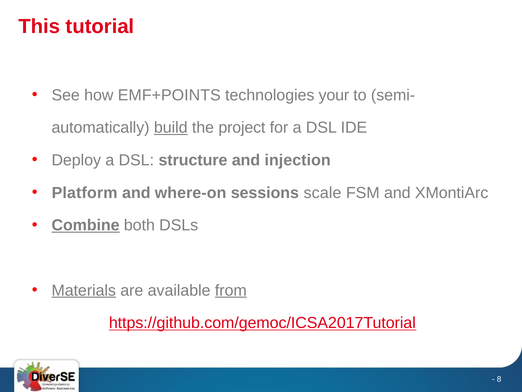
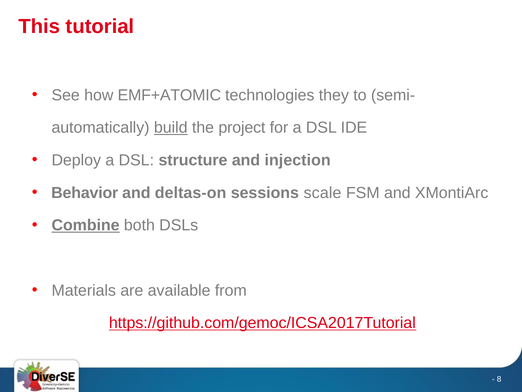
EMF+POINTS: EMF+POINTS -> EMF+ATOMIC (169, 95)
your: your -> they (334, 95)
Platform: Platform -> Behavior (85, 193)
where-on: where-on -> deltas-on (191, 193)
Materials underline: present -> none (84, 290)
from underline: present -> none (231, 290)
